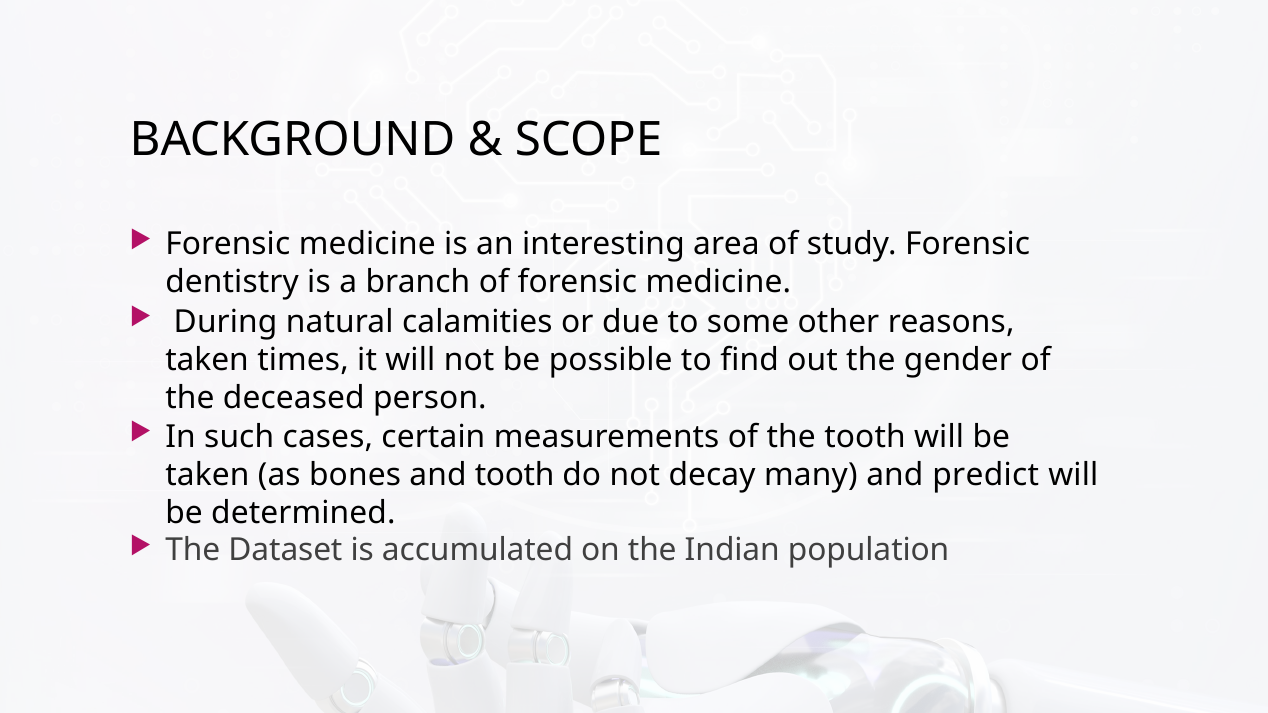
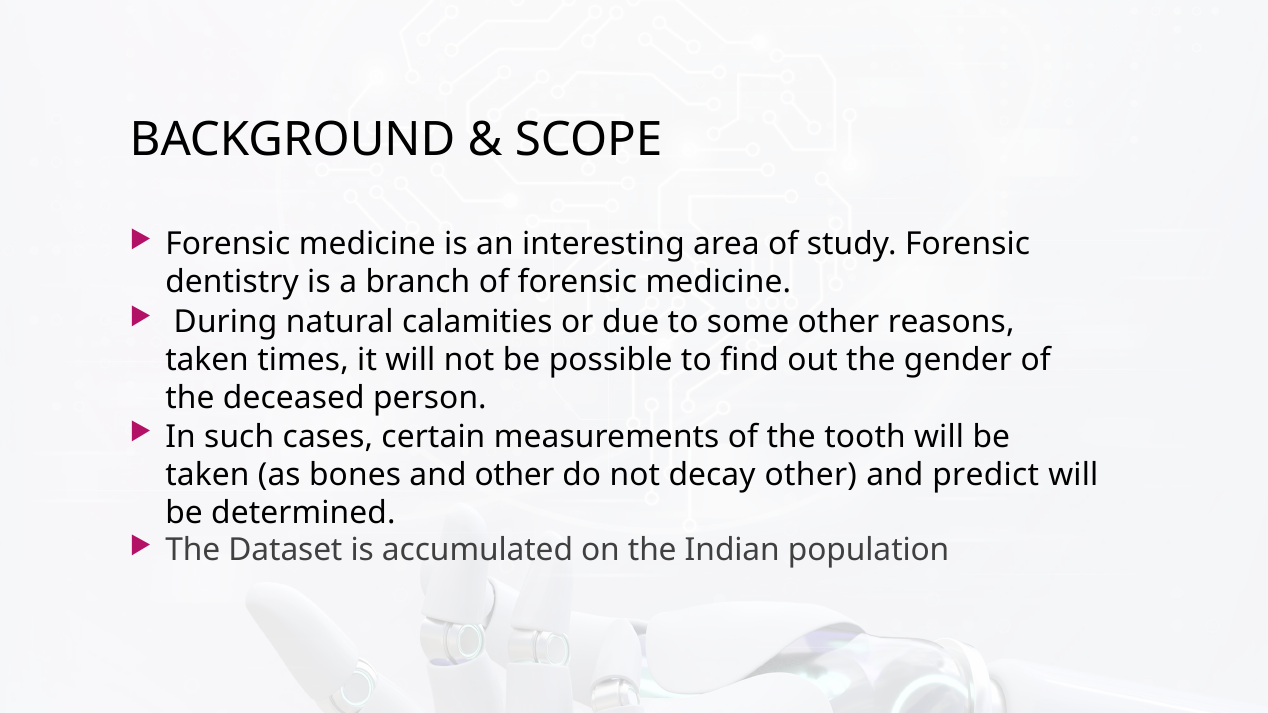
and tooth: tooth -> other (515, 475)
decay many: many -> other (811, 475)
